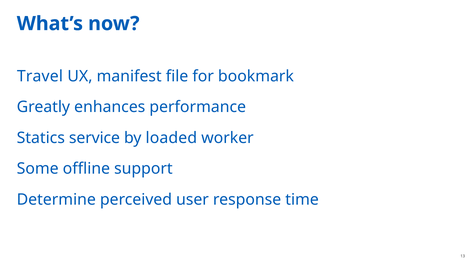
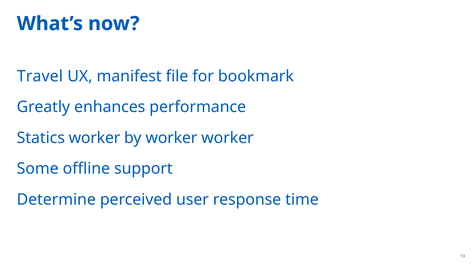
Statics service: service -> worker (95, 138)
by loaded: loaded -> worker (171, 138)
